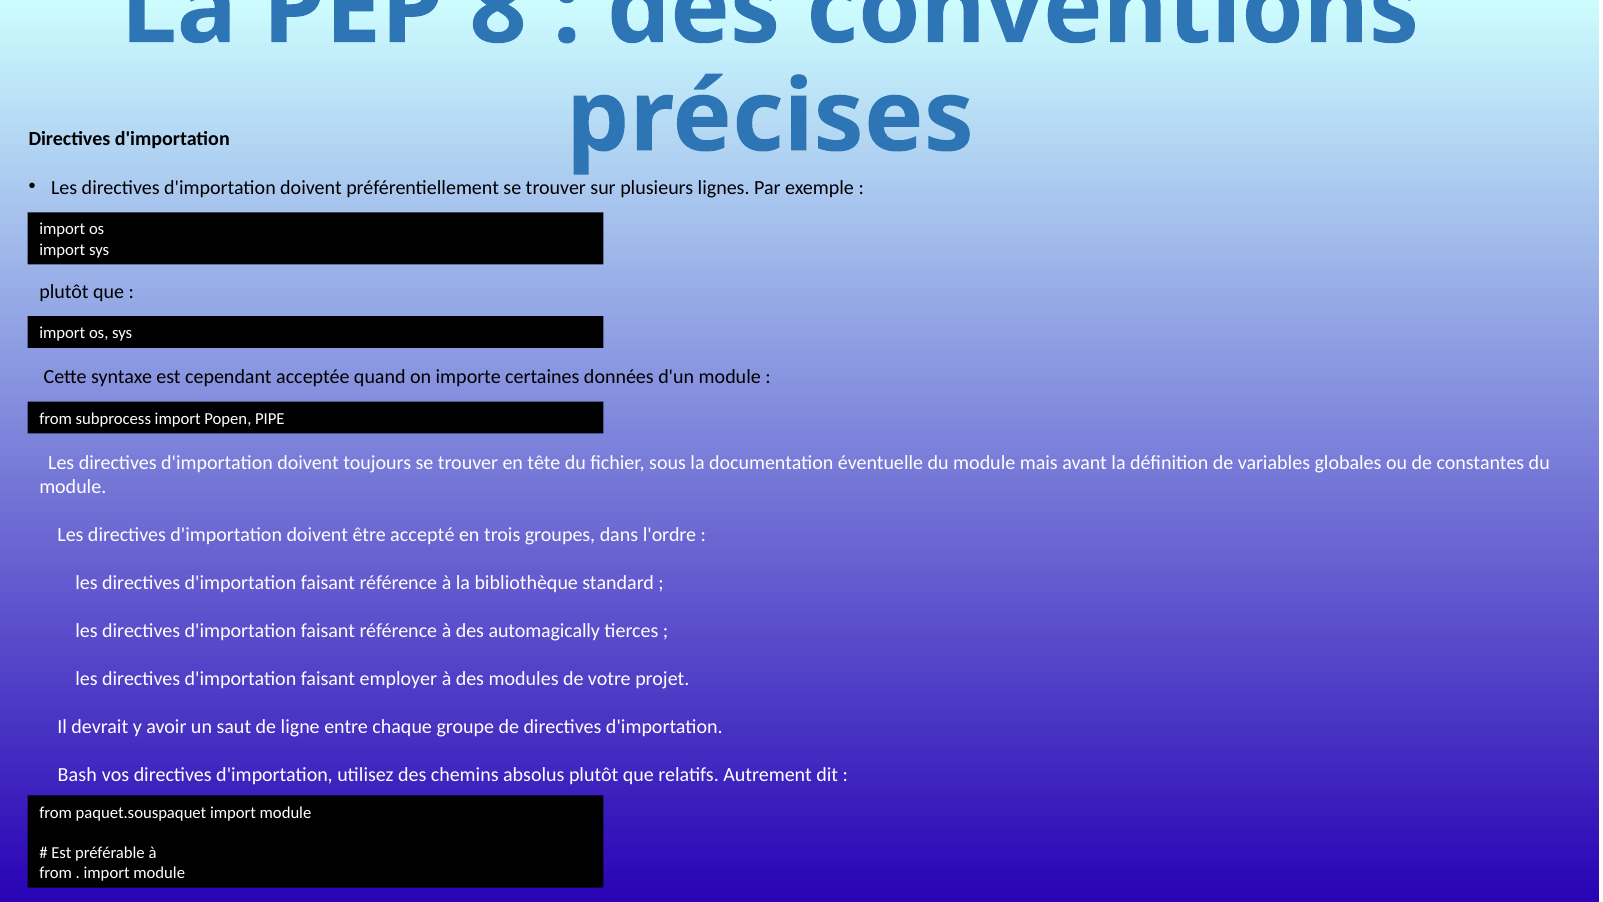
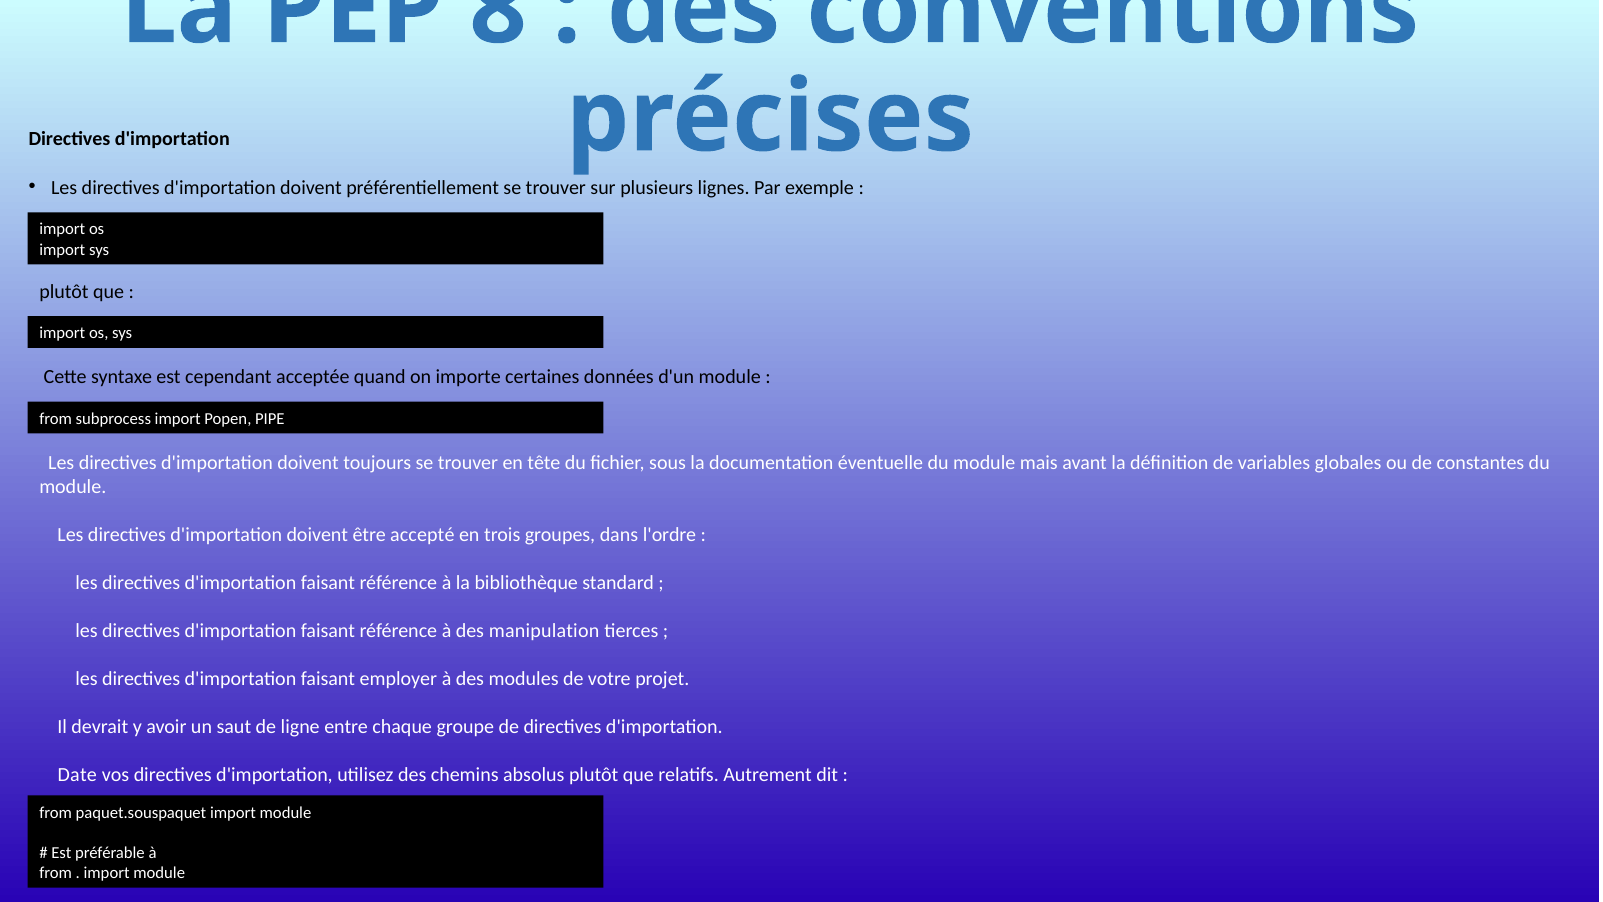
automagically: automagically -> manipulation (544, 631)
Bash: Bash -> Date (77, 775)
